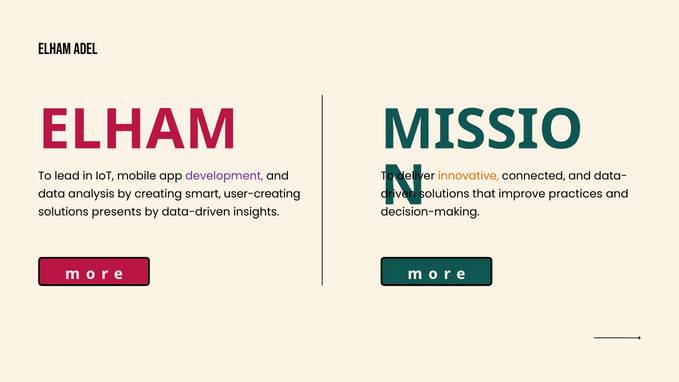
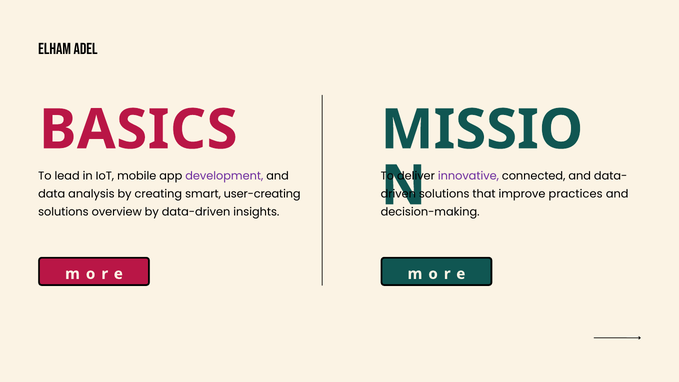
ELHAM: ELHAM -> BASICS (138, 130)
innovative colour: orange -> purple (468, 176)
presents: presents -> overview (117, 212)
